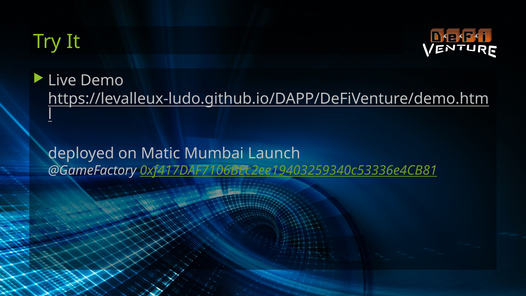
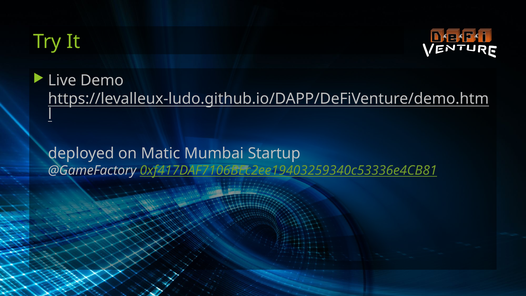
Launch: Launch -> Startup (274, 153)
